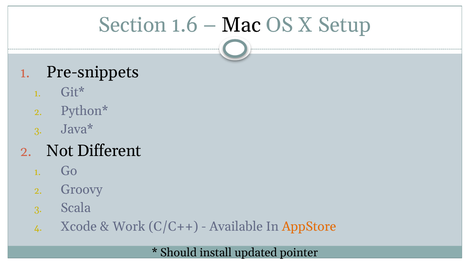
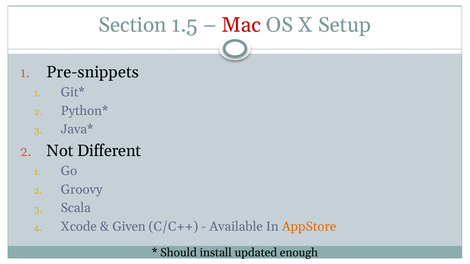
1.6: 1.6 -> 1.5 (185, 25)
Mac colour: black -> red (241, 25)
Work: Work -> Given (129, 227)
pointer: pointer -> enough (299, 253)
